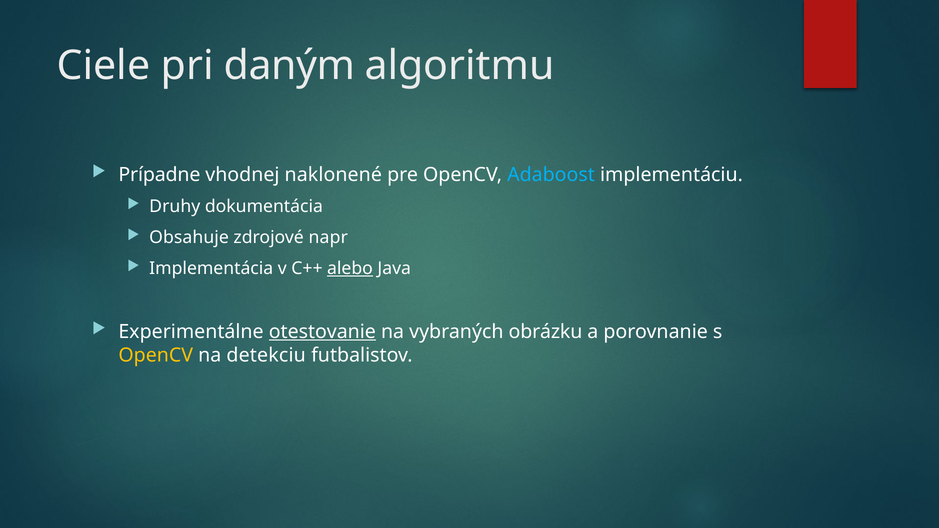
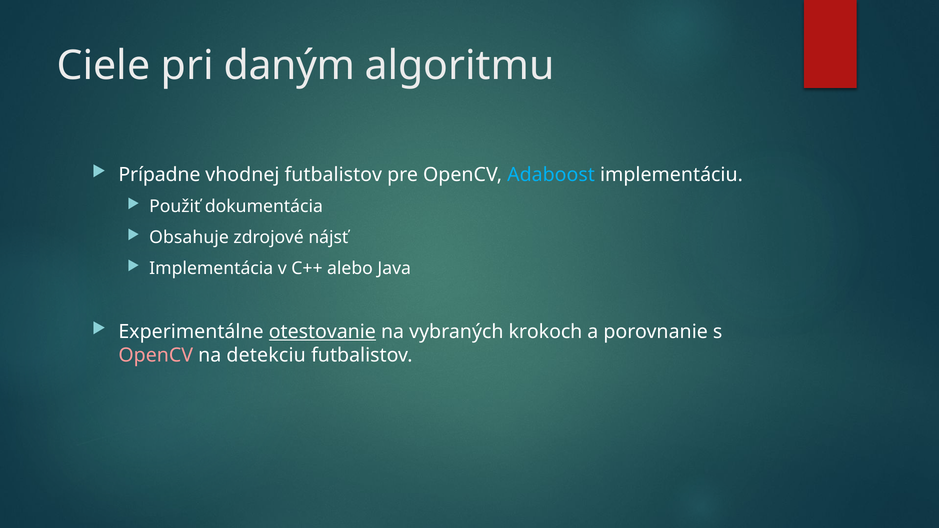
vhodnej naklonené: naklonené -> futbalistov (333, 175)
Druhy: Druhy -> Použiť (175, 207)
napr: napr -> nájsť (328, 238)
alebo underline: present -> none (350, 269)
obrázku: obrázku -> krokoch (545, 332)
OpenCV colour: yellow -> pink (156, 355)
